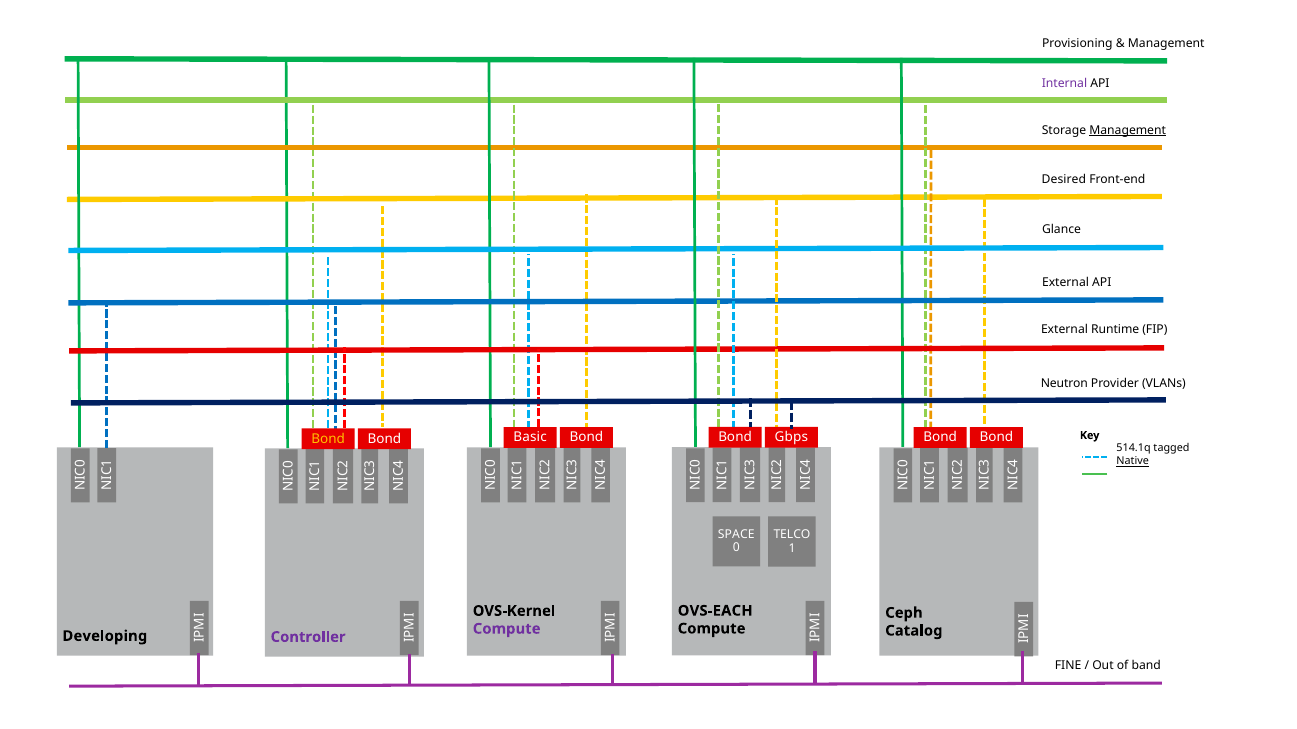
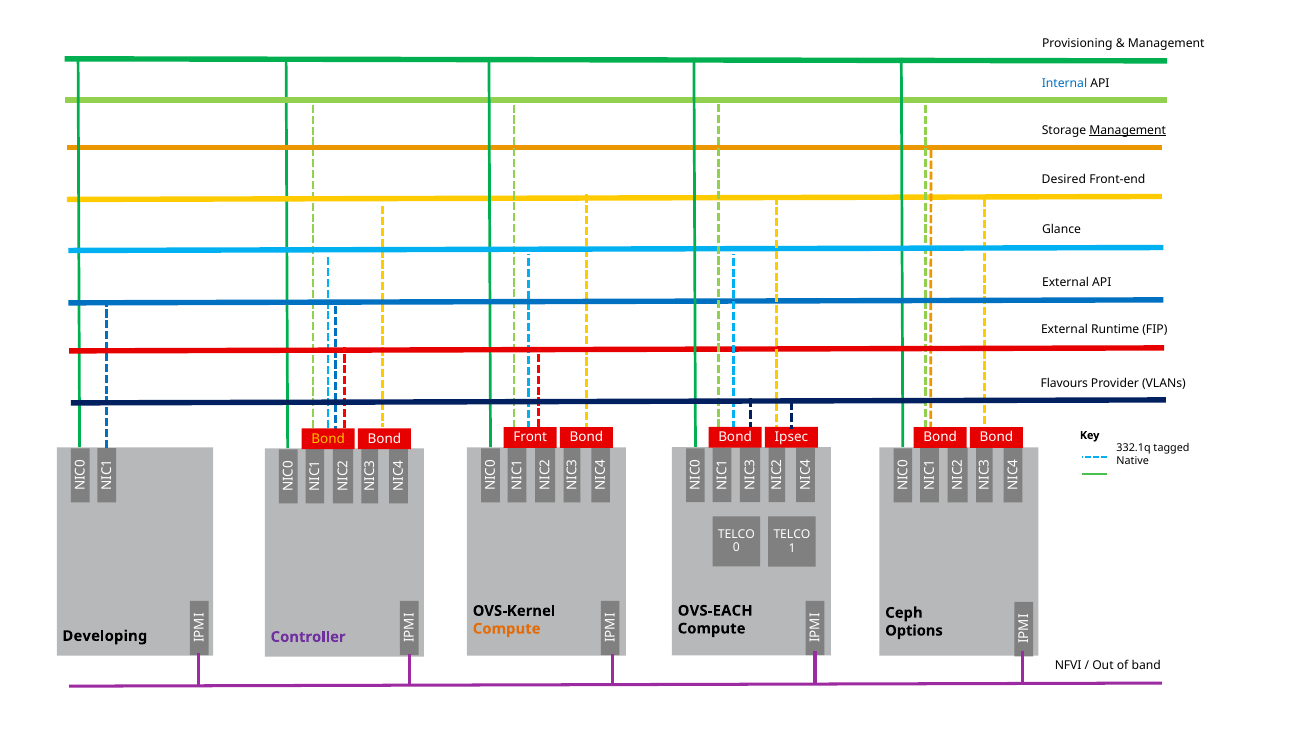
Internal colour: purple -> blue (1065, 83)
Neutron: Neutron -> Flavours (1064, 383)
Gbps: Gbps -> Ipsec (791, 438)
Basic: Basic -> Front (530, 438)
514.1q: 514.1q -> 332.1q (1134, 449)
Native underline: present -> none (1133, 462)
SPACE: SPACE -> TELCO (736, 535)
Compute colour: purple -> orange (507, 629)
Catalog: Catalog -> Options (914, 631)
FINE: FINE -> NFVI (1068, 666)
